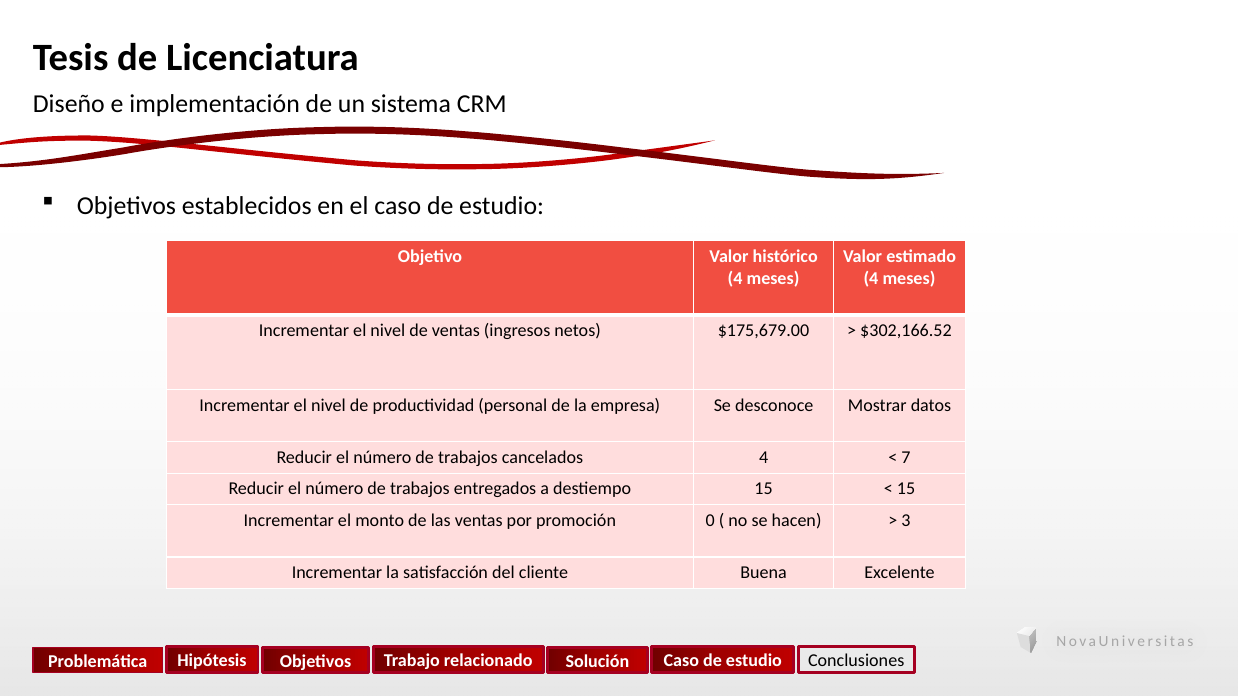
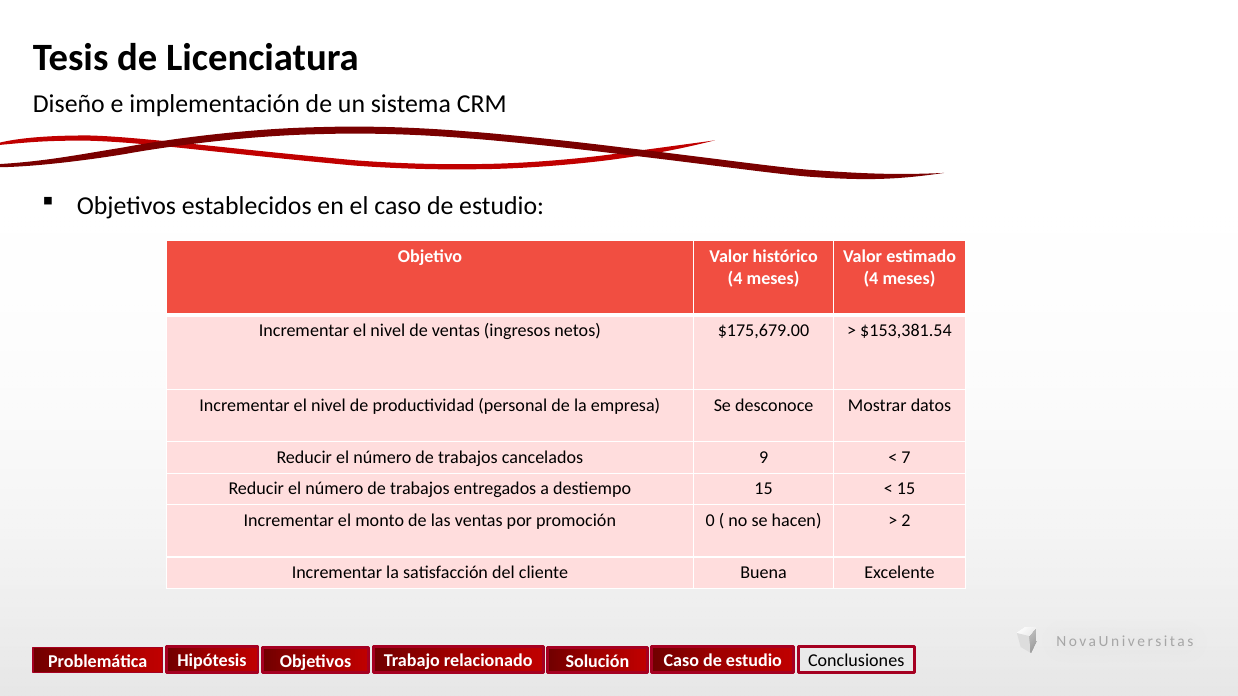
$302,166.52: $302,166.52 -> $153,381.54 (906, 331)
cancelados 4: 4 -> 9 (764, 458)
3: 3 -> 2 (906, 521)
